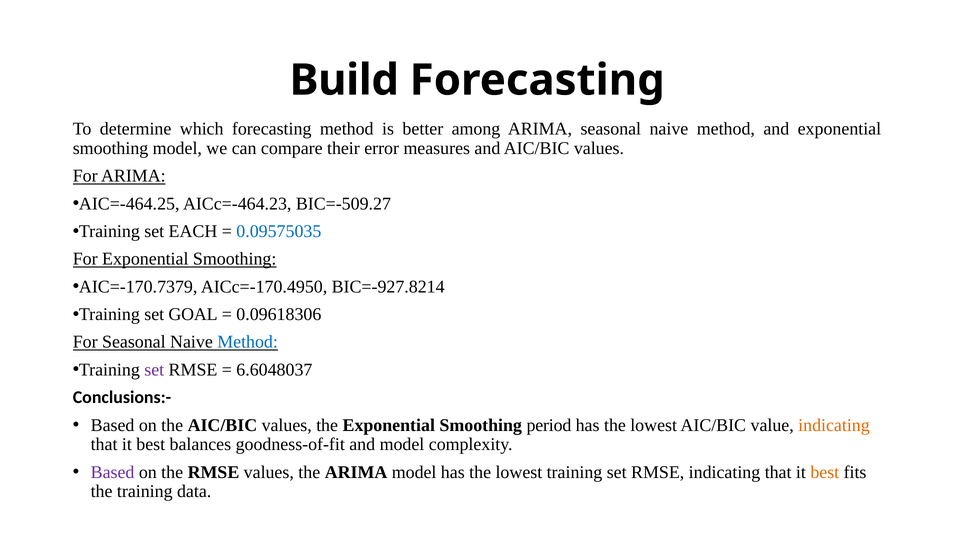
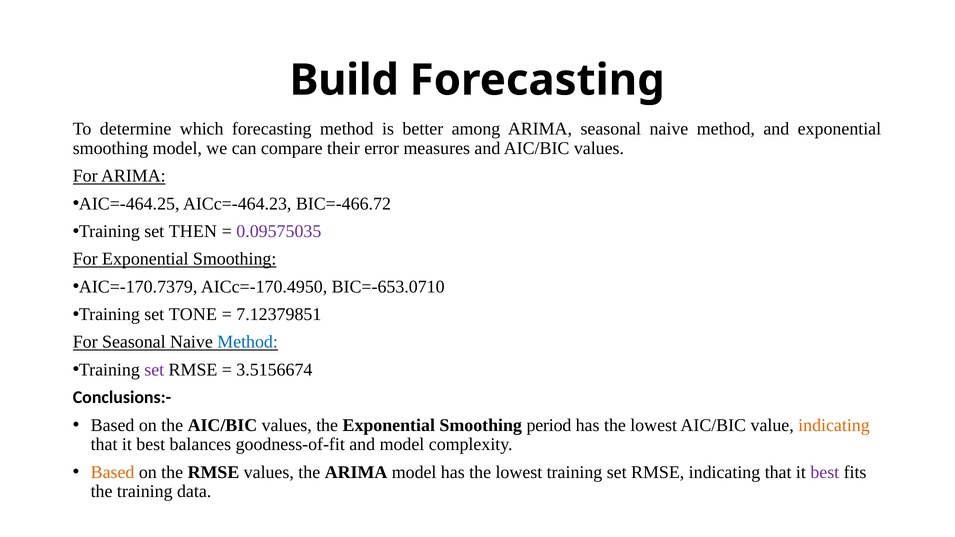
BIC=-509.27: BIC=-509.27 -> BIC=-466.72 (343, 204)
EACH: EACH -> THEN (193, 231)
0.09575035 colour: blue -> purple (279, 231)
BIC=-927.8214: BIC=-927.8214 -> BIC=-653.0710 (388, 287)
GOAL: GOAL -> TONE (193, 315)
0.09618306: 0.09618306 -> 7.12379851 (279, 315)
6.6048037: 6.6048037 -> 3.5156674 (274, 370)
Based colour: purple -> orange (113, 472)
best colour: orange -> purple (825, 472)
